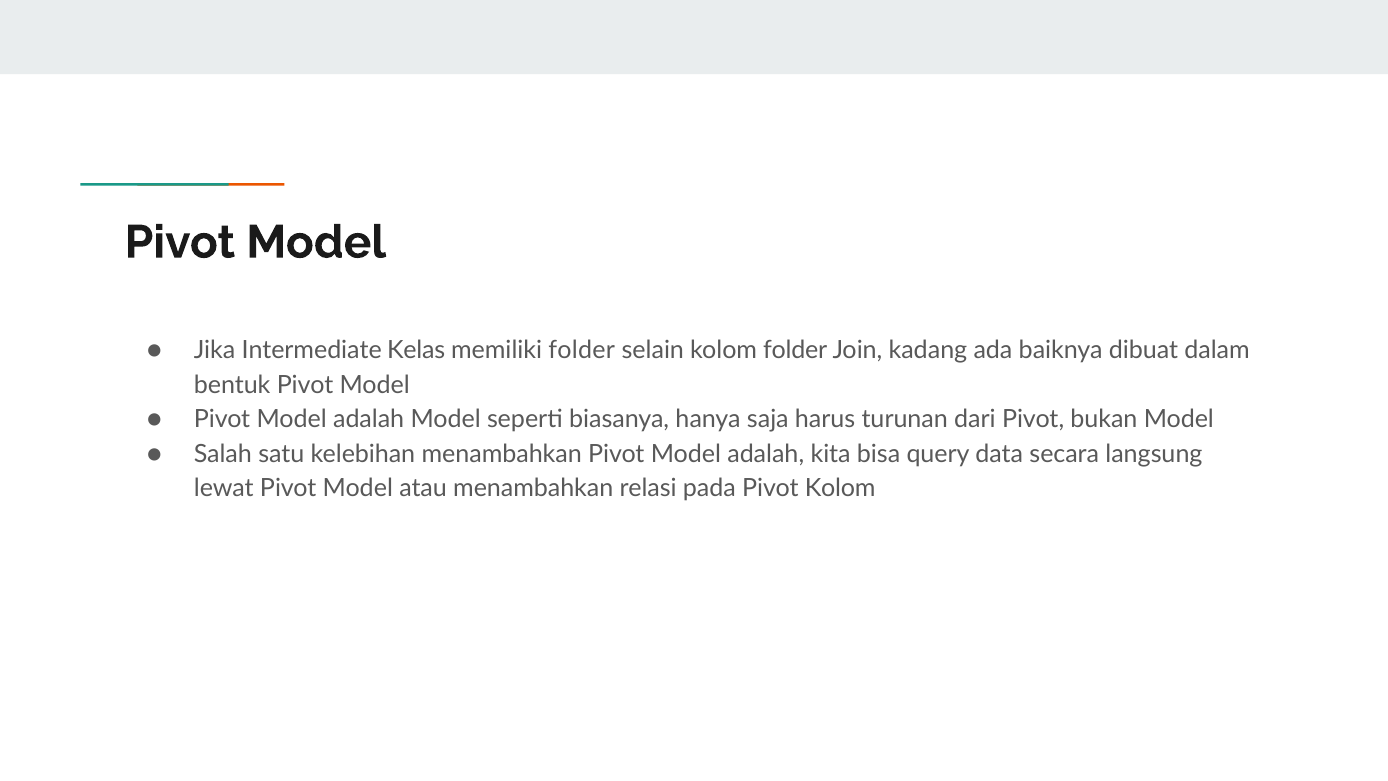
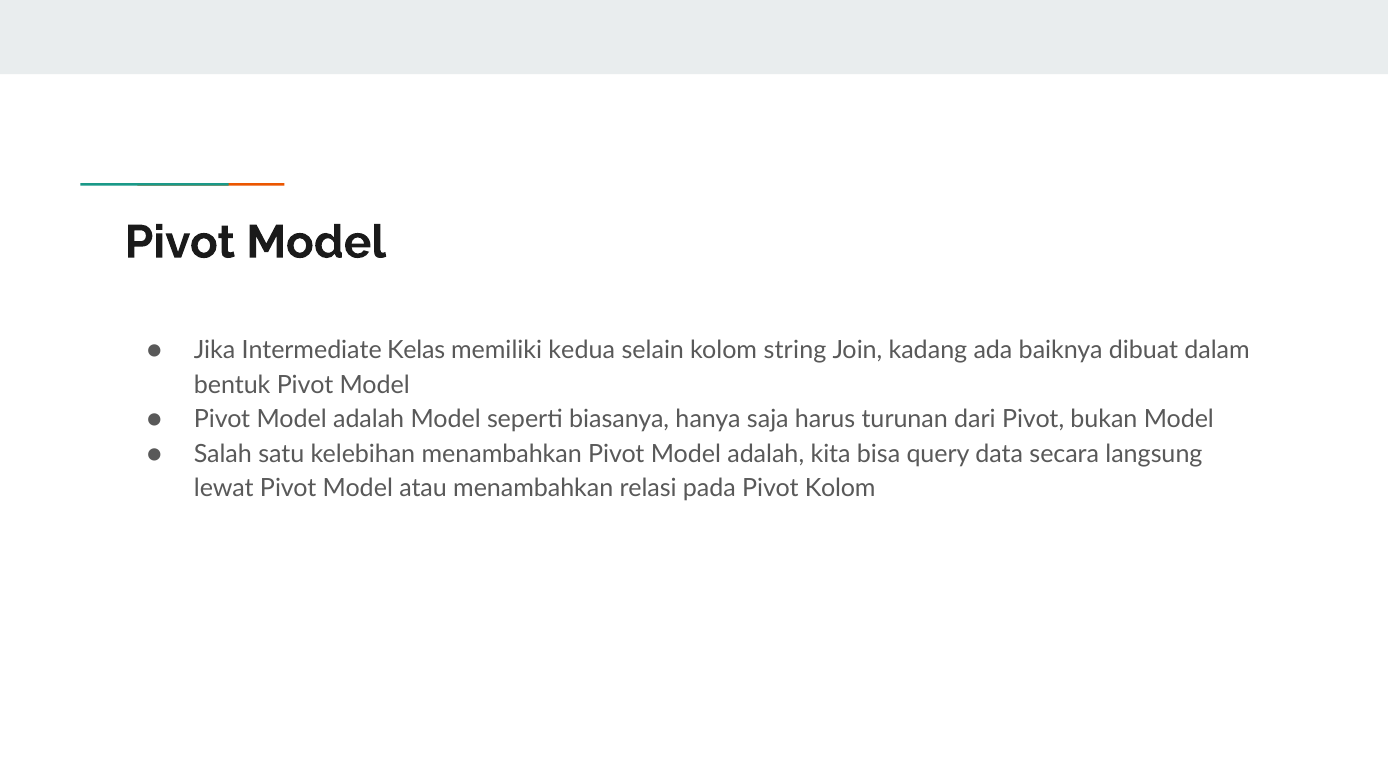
memiliki folder: folder -> kedua (582, 350)
kolom folder: folder -> string (795, 350)
